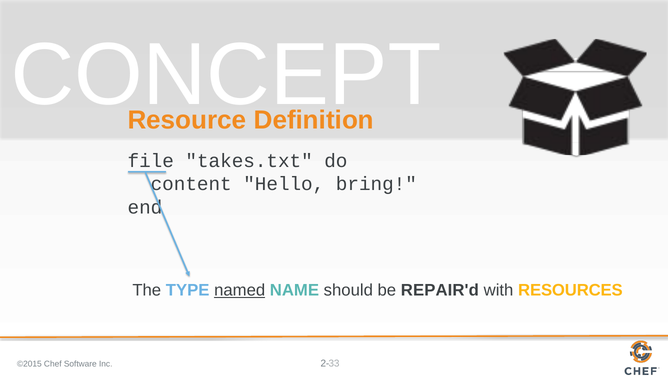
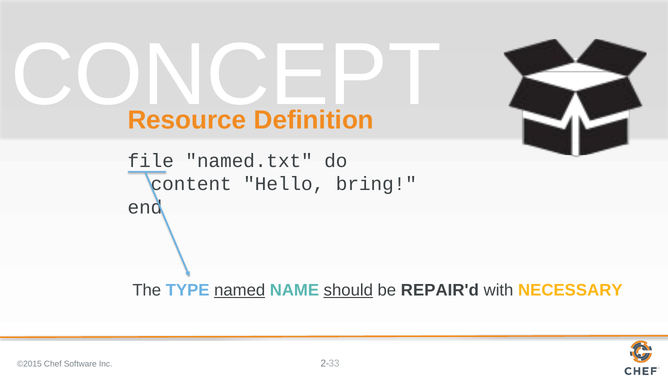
takes.txt: takes.txt -> named.txt (249, 161)
should underline: none -> present (348, 290)
RESOURCES: RESOURCES -> NECESSARY (570, 290)
